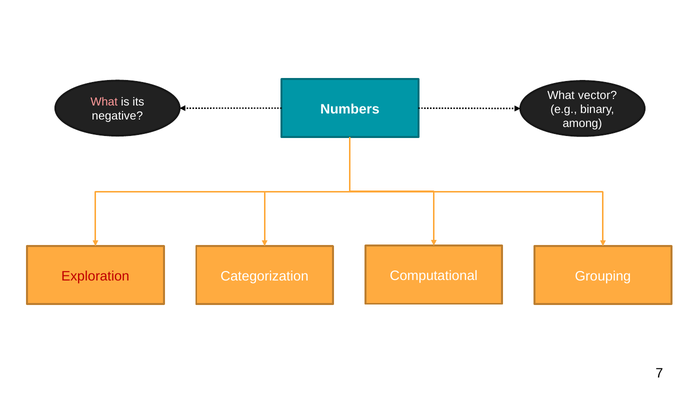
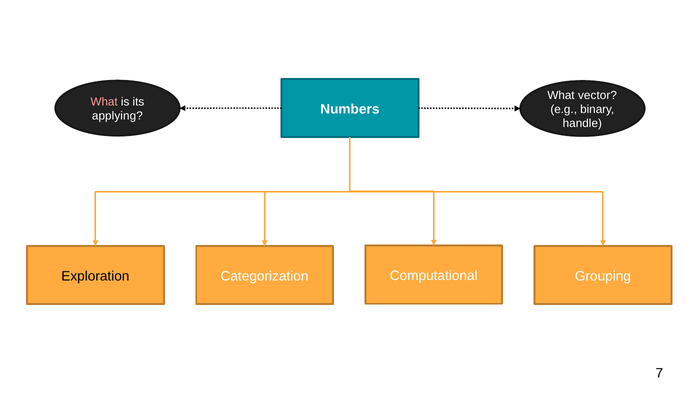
negative: negative -> applying (117, 116)
among: among -> handle (582, 123)
Exploration colour: red -> black (95, 276)
